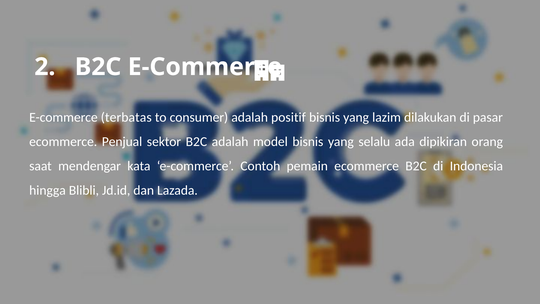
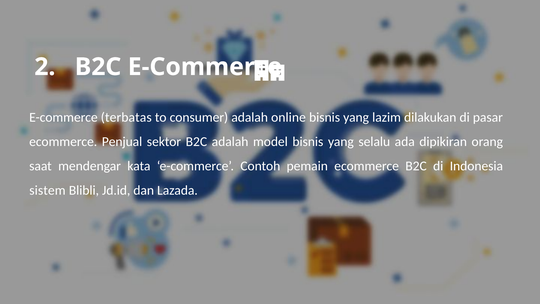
positif: positif -> online (288, 117)
hingga: hingga -> sistem (47, 190)
